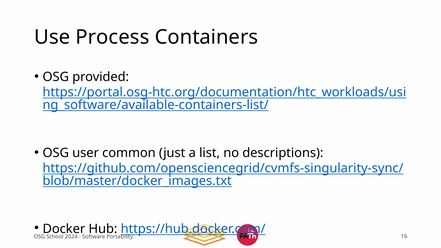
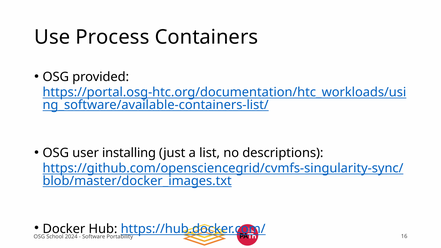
common: common -> installing (129, 153)
